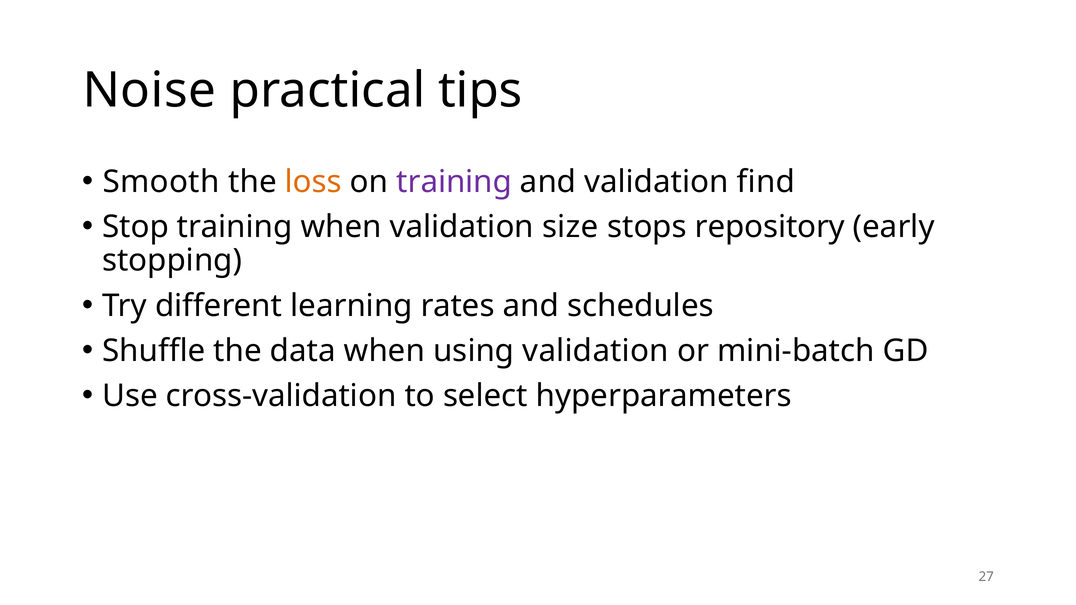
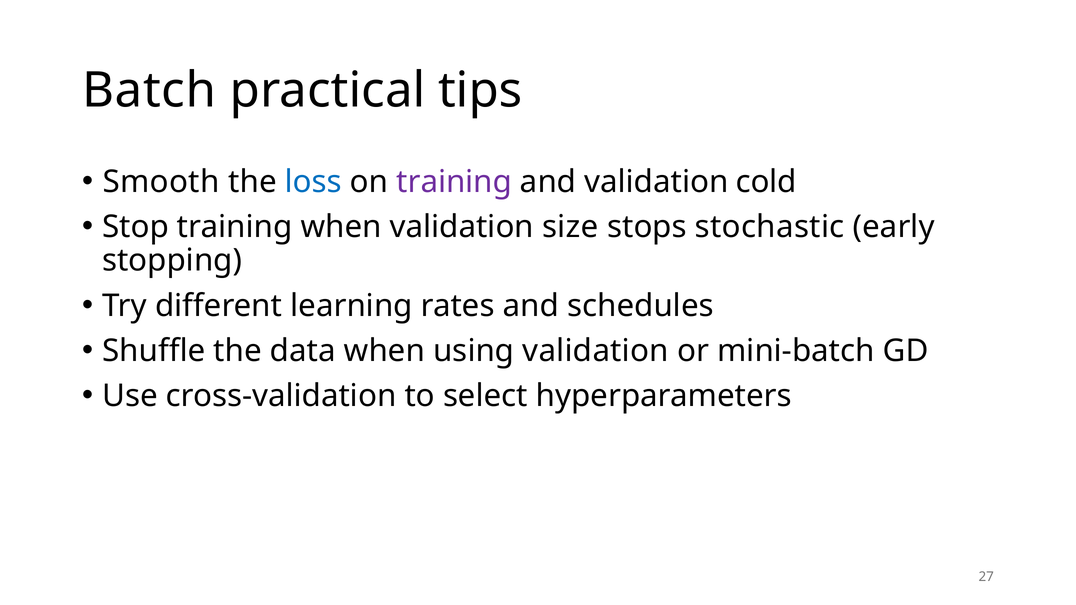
Noise: Noise -> Batch (149, 90)
loss colour: orange -> blue (313, 182)
find: find -> cold (766, 182)
repository: repository -> stochastic (770, 227)
